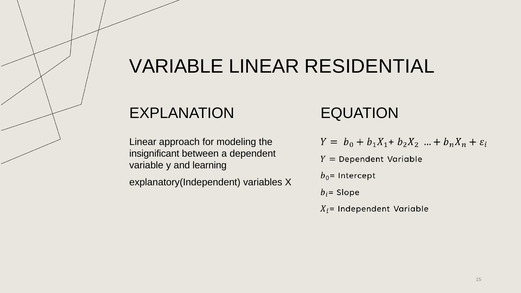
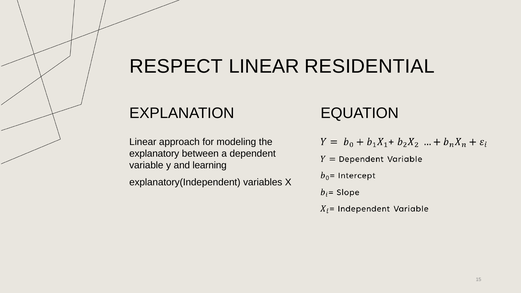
VARIABLE: VARIABLE -> RESPECT (176, 66)
insignificant: insignificant -> explanatory (154, 154)
